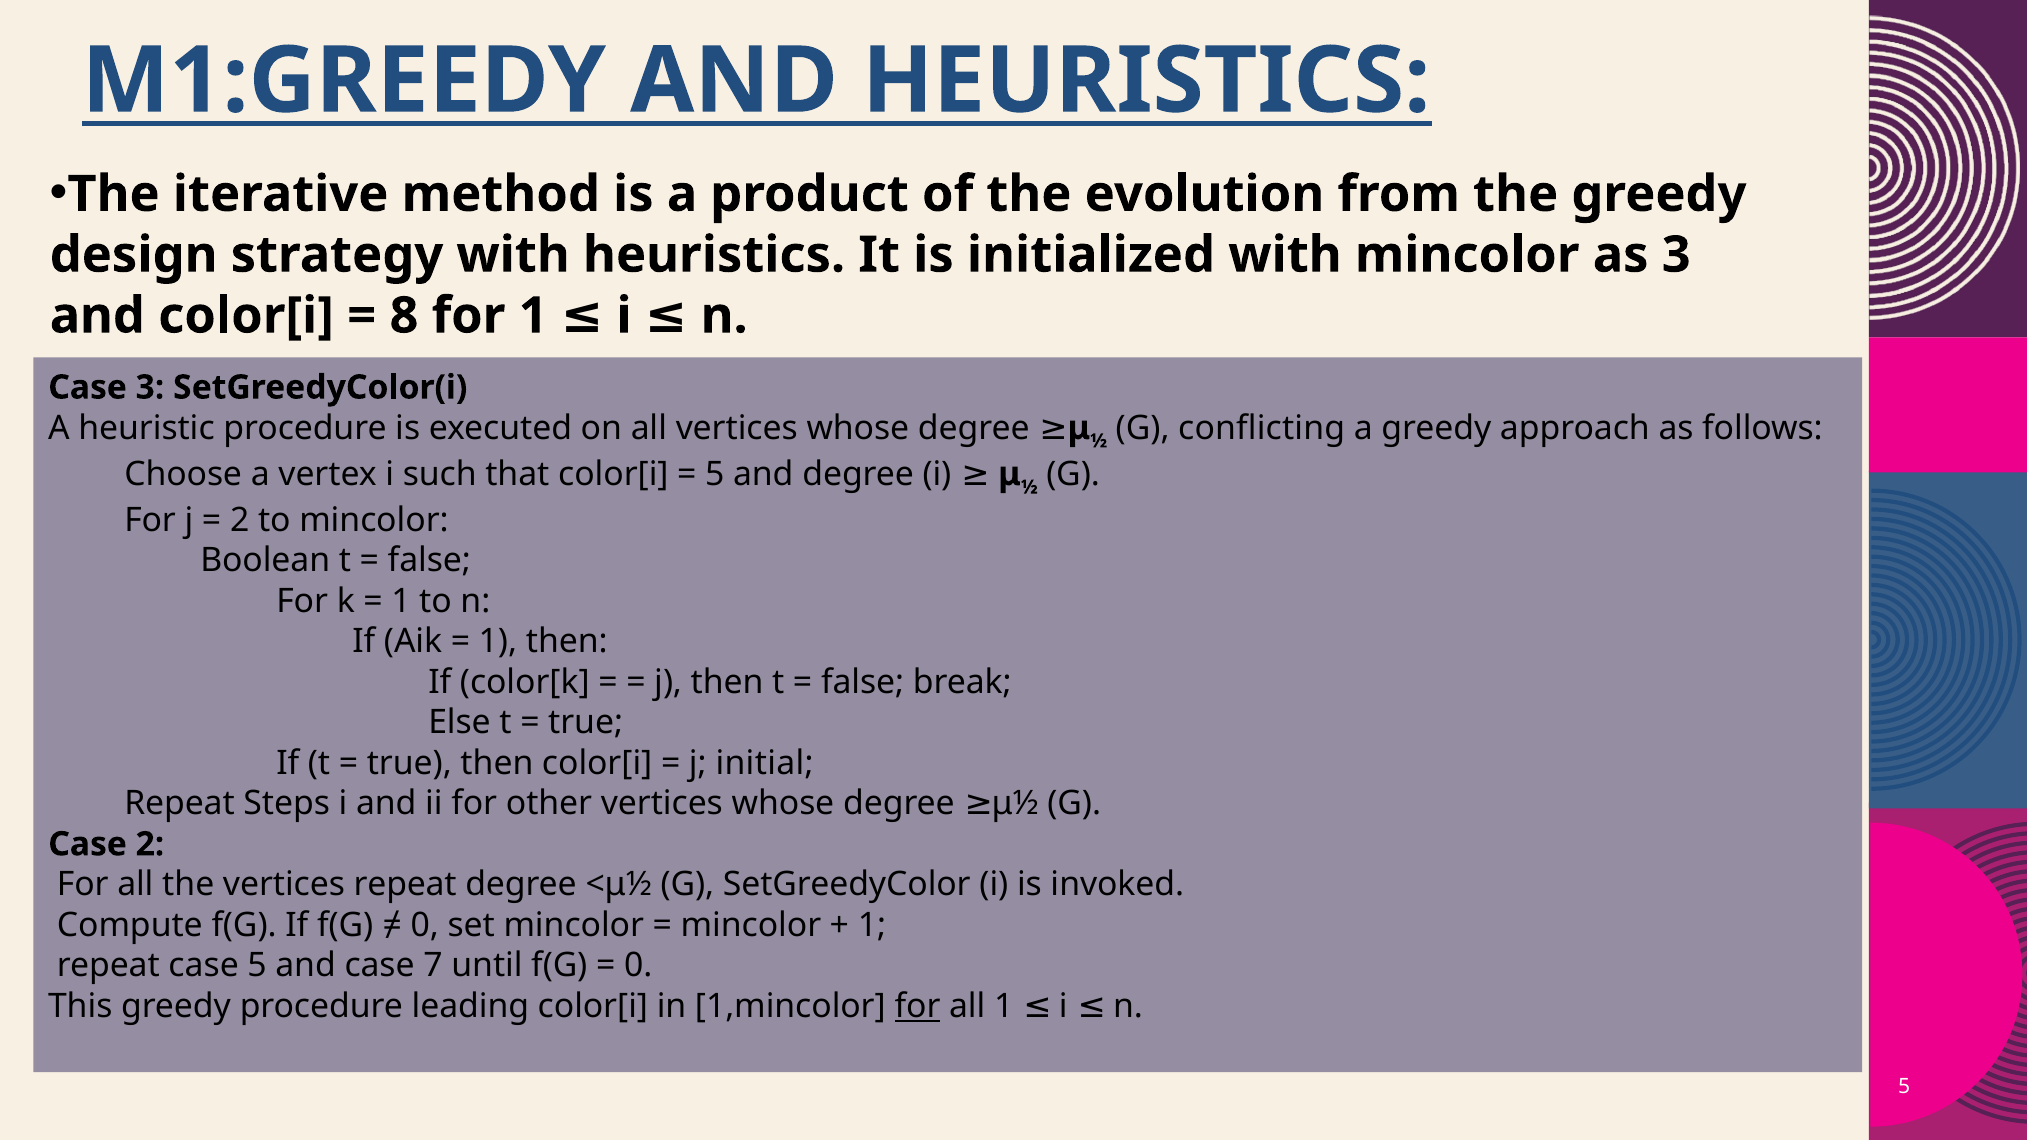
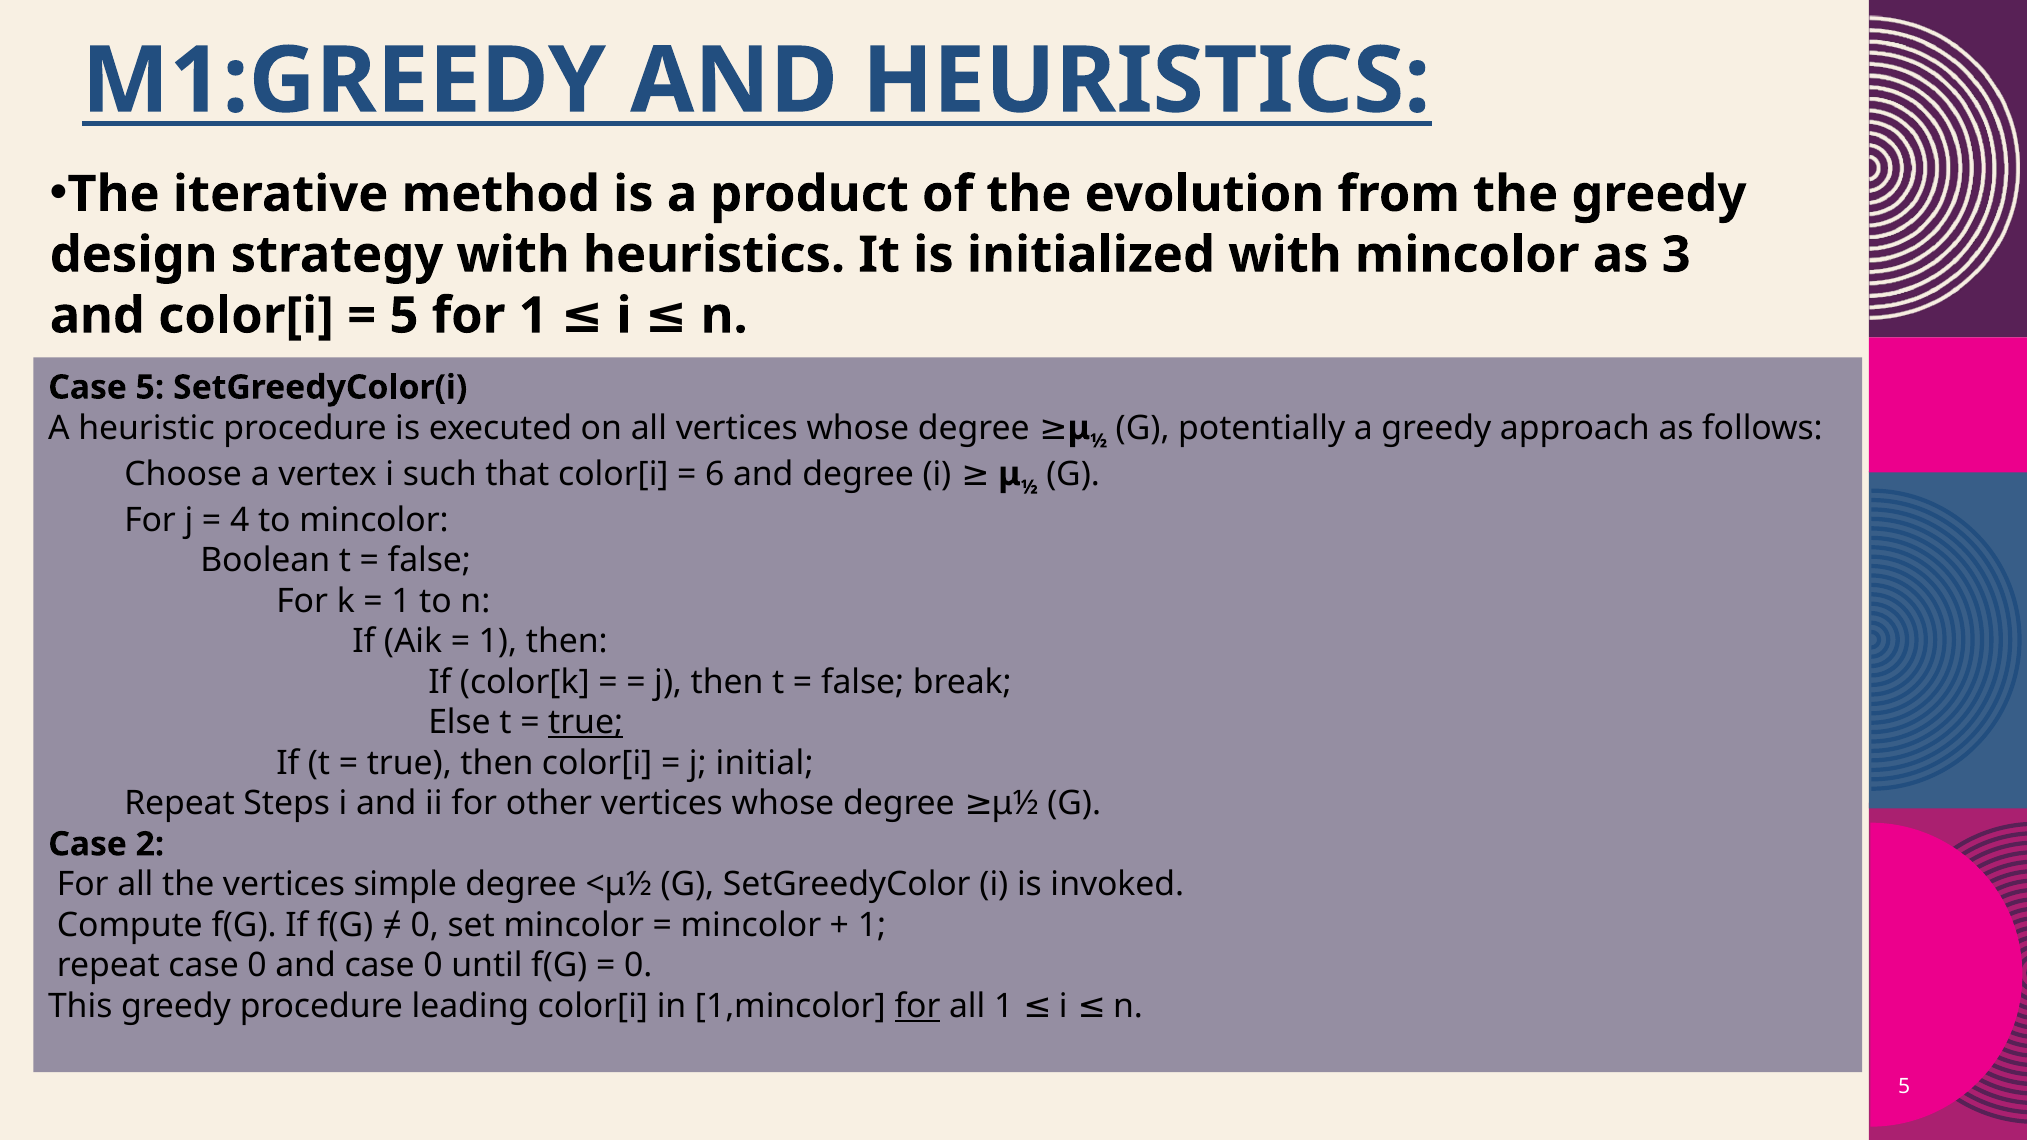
8: 8 -> 5 (404, 316)
Case 3: 3 -> 5 (150, 387)
conflicting: conflicting -> potentially (1262, 428)
5: 5 -> 6 (715, 474)
2: 2 -> 4 (240, 520)
true underline: none -> present (586, 723)
vertices repeat: repeat -> simple (405, 885)
repeat case 5: 5 -> 0 (257, 966)
and case 7: 7 -> 0 (433, 966)
